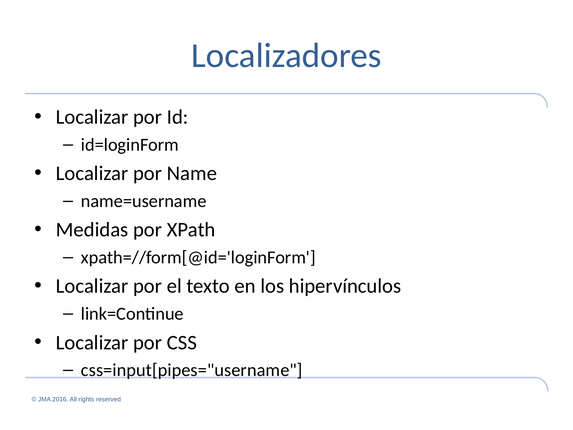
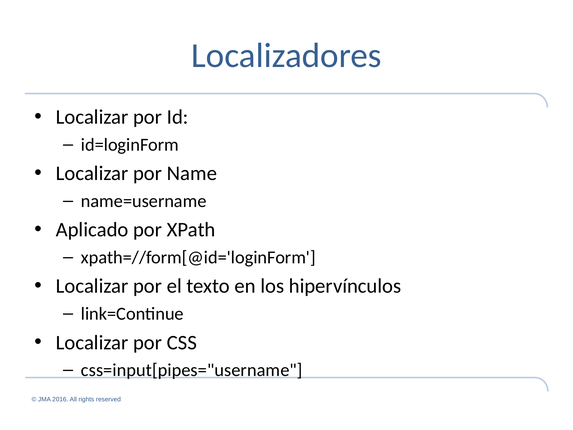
Medidas: Medidas -> Aplicado (92, 230)
